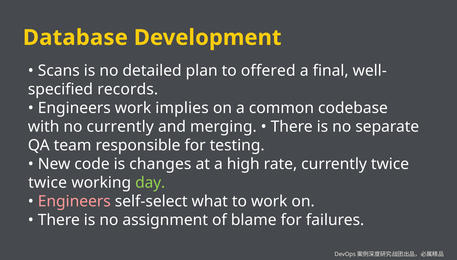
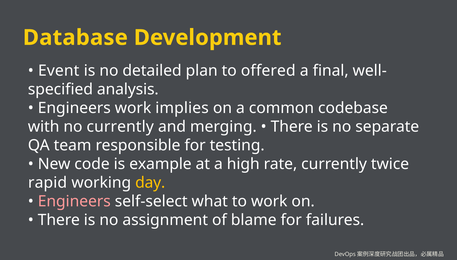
Scans: Scans -> Event (59, 71)
records: records -> analysis (128, 89)
changes: changes -> example (160, 164)
twice: twice -> rapid (48, 183)
day colour: light green -> yellow (150, 183)
